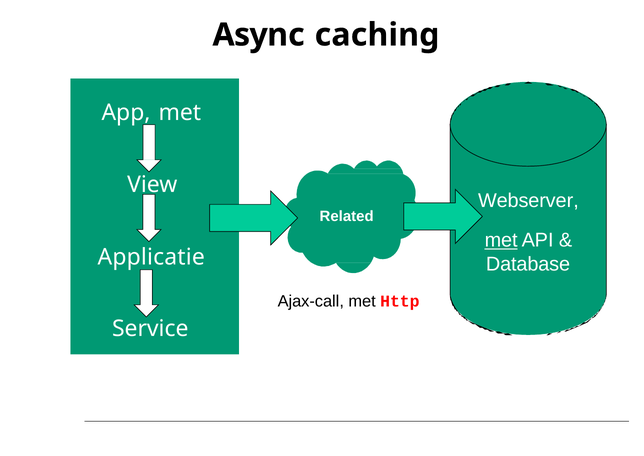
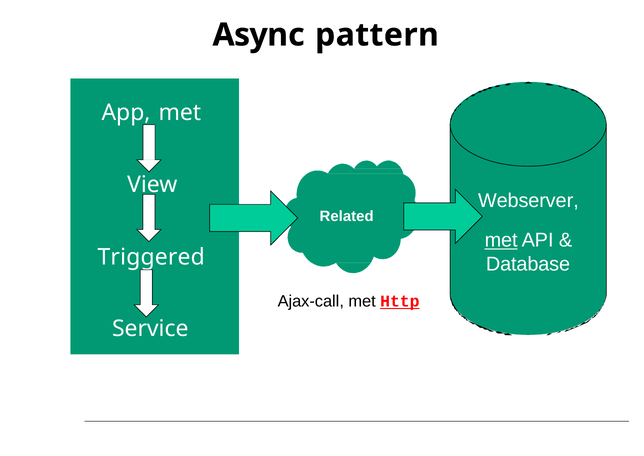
caching: caching -> pattern (377, 35)
Applicatie: Applicatie -> Triggered (151, 257)
Http underline: none -> present (400, 301)
